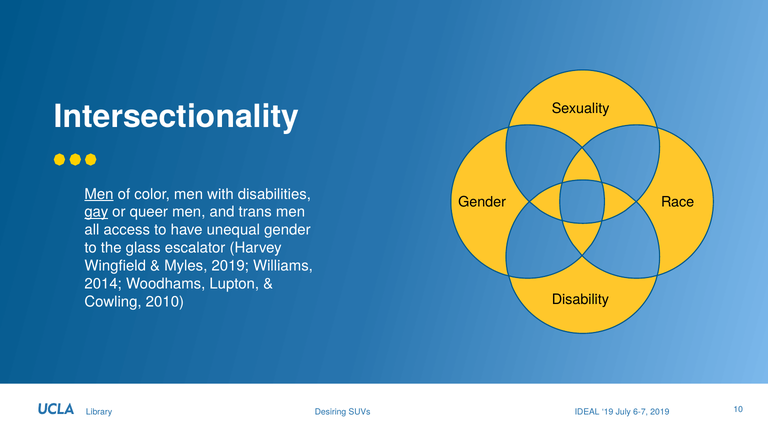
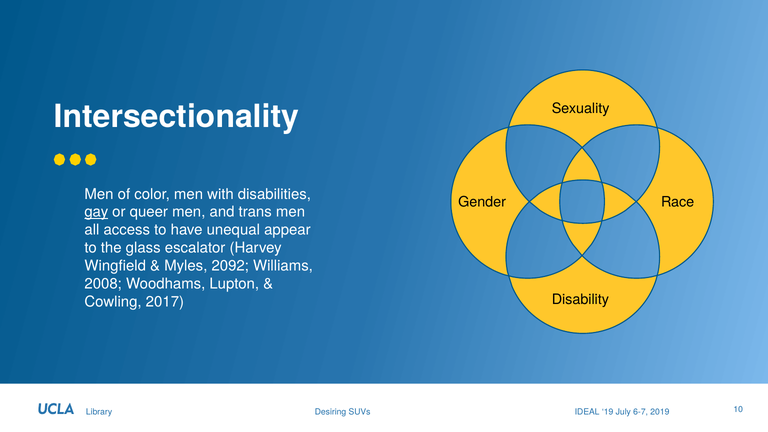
Men underline: present -> none (99, 194)
unequal gender: gender -> appear (287, 230)
Myles 2019: 2019 -> 2092 (230, 266)
2014: 2014 -> 2008 (103, 284)
2010: 2010 -> 2017 (165, 302)
